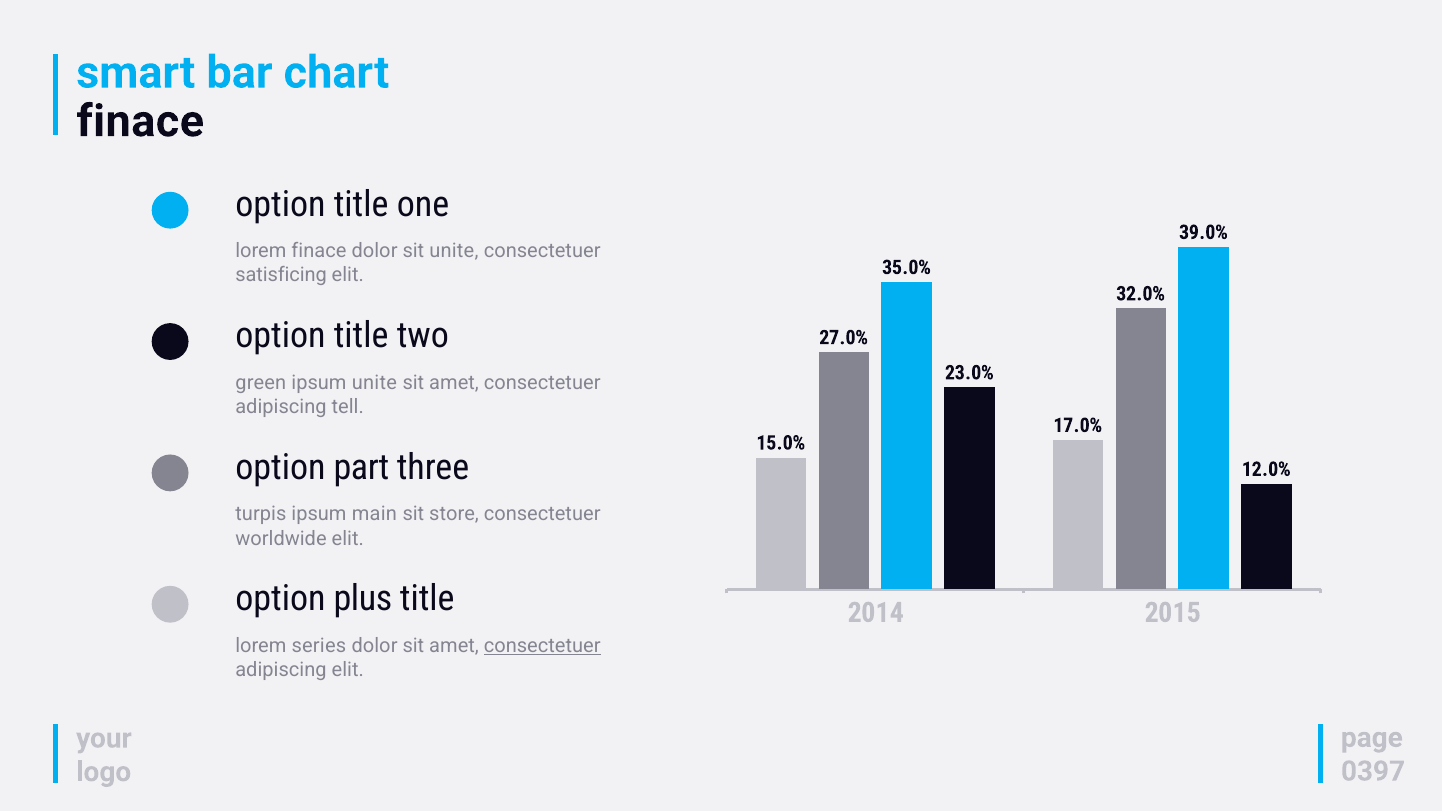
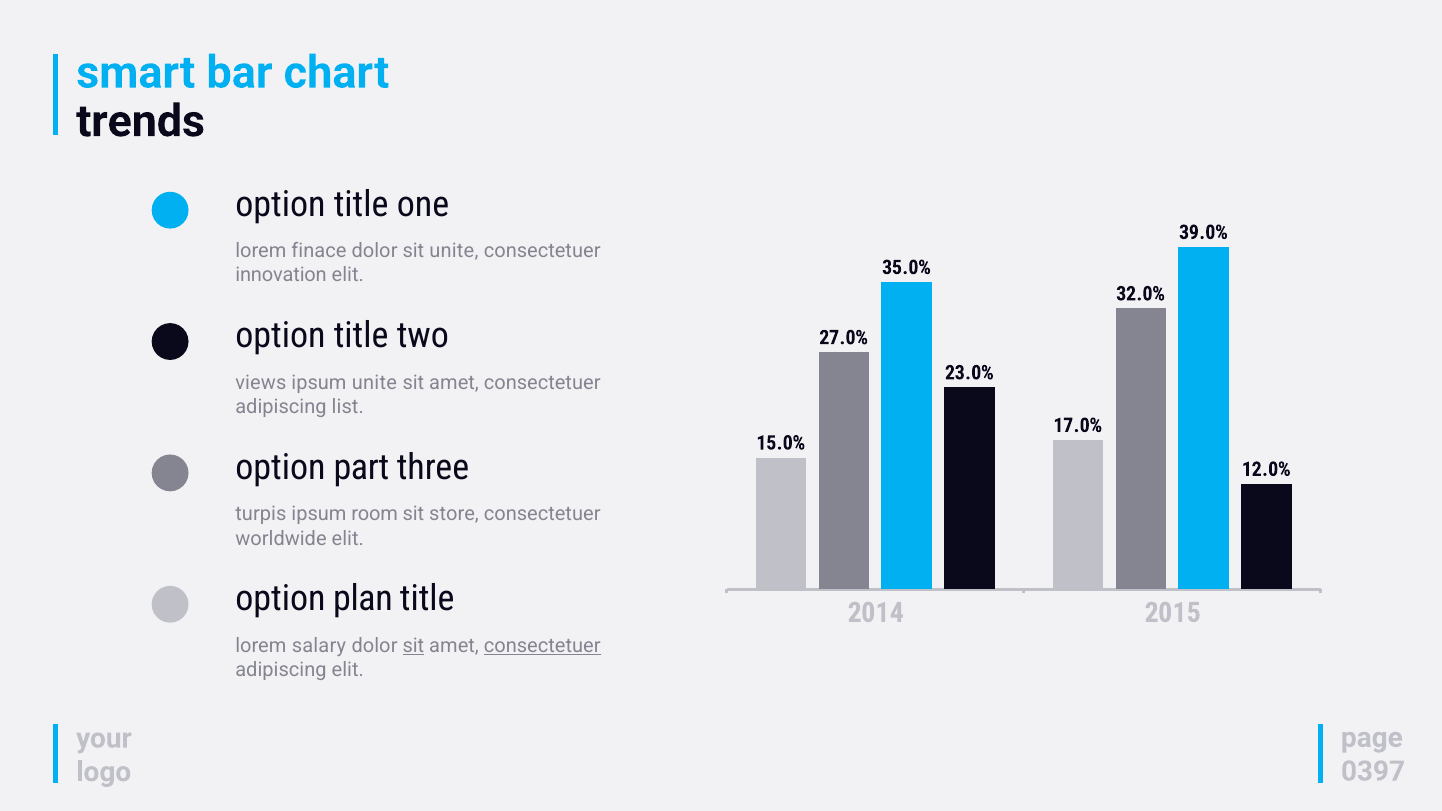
finace: finace -> trends (141, 121)
satisficing: satisficing -> innovation (281, 275)
green: green -> views (261, 382)
tell: tell -> list (348, 407)
main: main -> room (375, 514)
plus: plus -> plan (363, 599)
series: series -> salary (319, 646)
sit underline: none -> present (413, 646)
